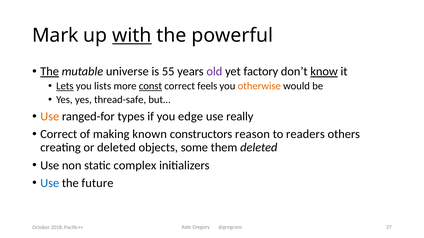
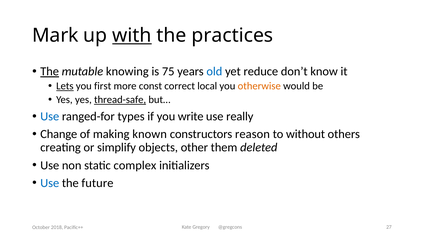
powerful: powerful -> practices (232, 36)
universe: universe -> knowing (127, 72)
55: 55 -> 75 (168, 72)
old colour: purple -> blue (214, 72)
factory: factory -> reduce (261, 72)
know underline: present -> none (324, 72)
lists: lists -> first (103, 86)
const underline: present -> none (150, 86)
feels: feels -> local (207, 86)
thread-safe underline: none -> present (120, 100)
Use colour: orange -> blue (50, 117)
edge: edge -> write (191, 117)
Correct: Correct -> Change (59, 135)
readers: readers -> without (306, 135)
or deleted: deleted -> simplify (117, 148)
some: some -> other (194, 148)
